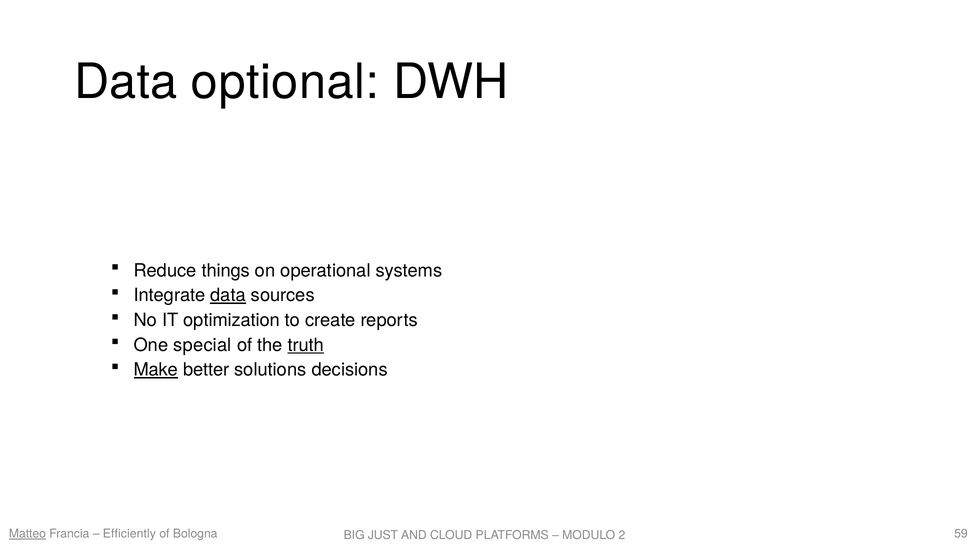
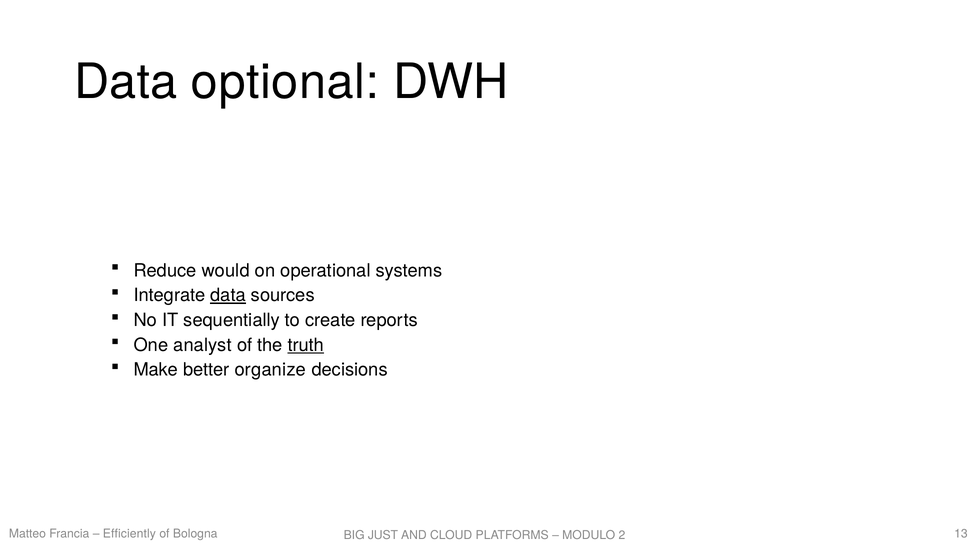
things: things -> would (226, 270)
optimization: optimization -> sequentially (232, 320)
special: special -> analyst (203, 345)
Make underline: present -> none (156, 369)
solutions: solutions -> organize (270, 369)
Matteo underline: present -> none (27, 533)
59: 59 -> 13 (961, 533)
